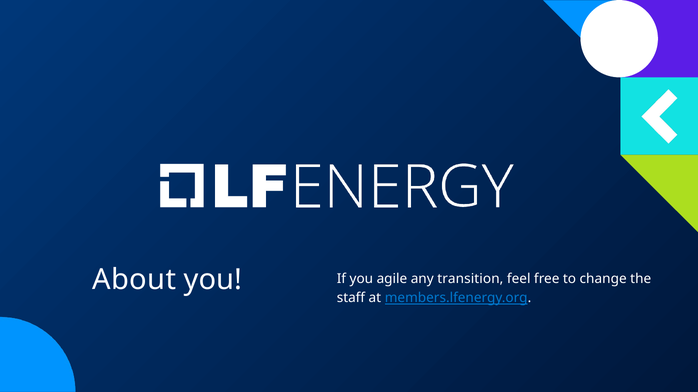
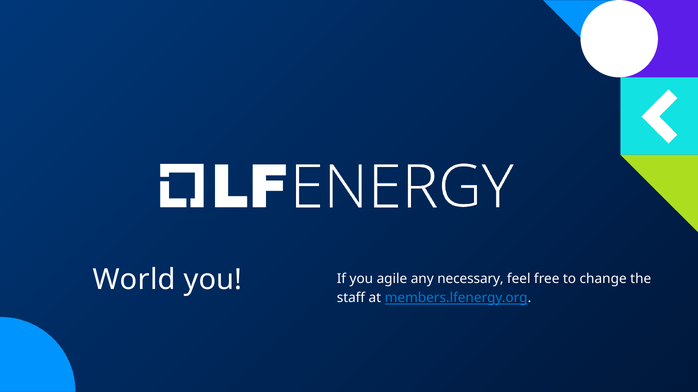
About: About -> World (134, 280)
transition: transition -> necessary (470, 279)
